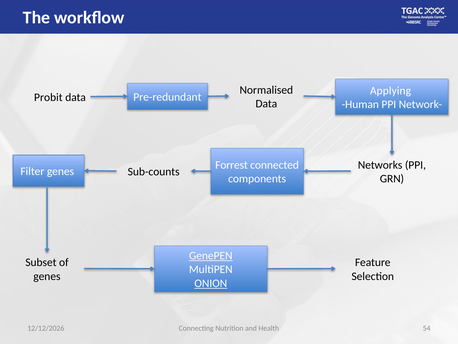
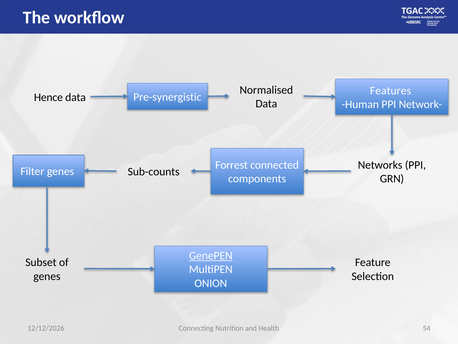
Applying: Applying -> Features (390, 90)
Probit: Probit -> Hence (48, 97)
Pre-redundant: Pre-redundant -> Pre-synergistic (167, 97)
ONION underline: present -> none (211, 283)
